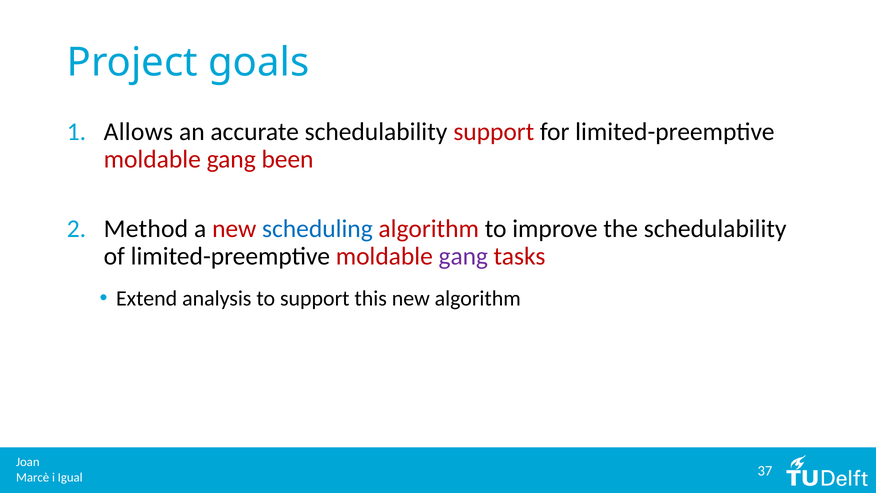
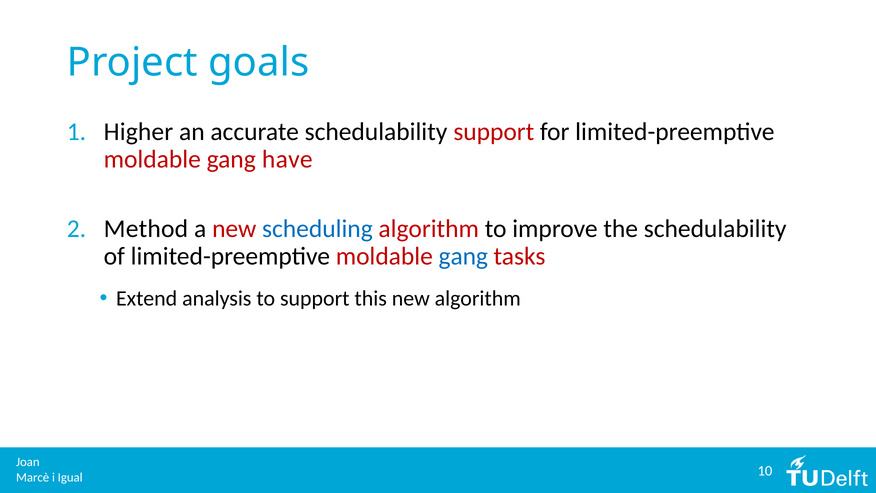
Allows: Allows -> Higher (138, 132)
been: been -> have (287, 159)
gang colour: purple -> blue (463, 256)
37: 37 -> 10 (765, 471)
